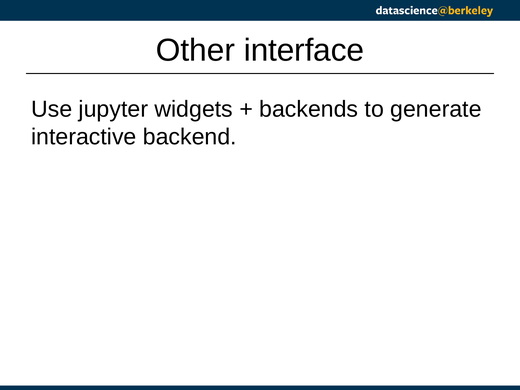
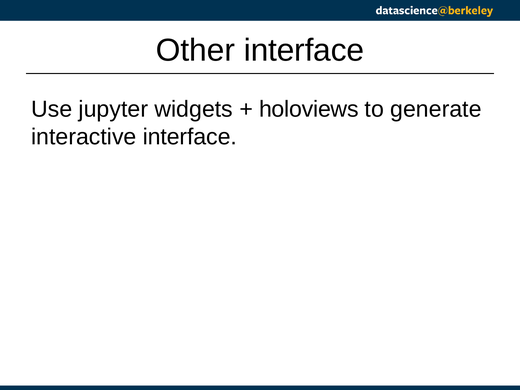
backends: backends -> holoviews (309, 109)
interactive backend: backend -> interface (190, 137)
